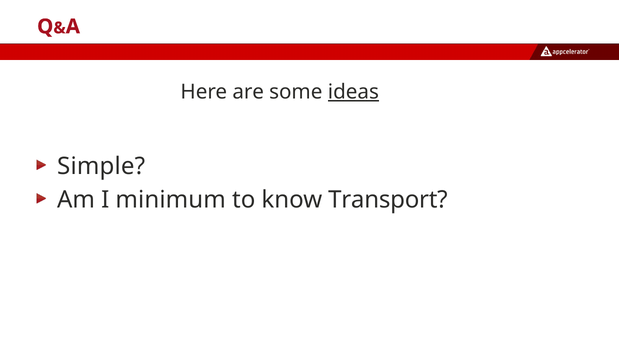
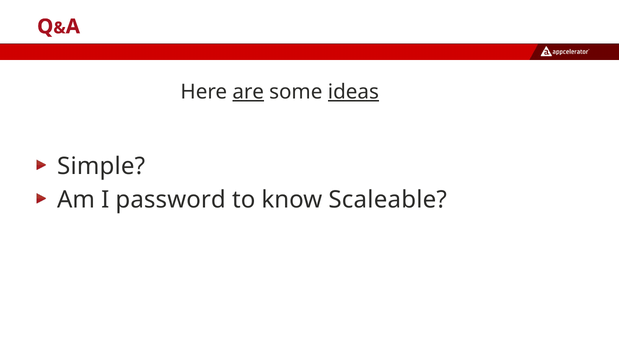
are underline: none -> present (248, 92)
minimum: minimum -> password (171, 200)
Transport: Transport -> Scaleable (388, 200)
